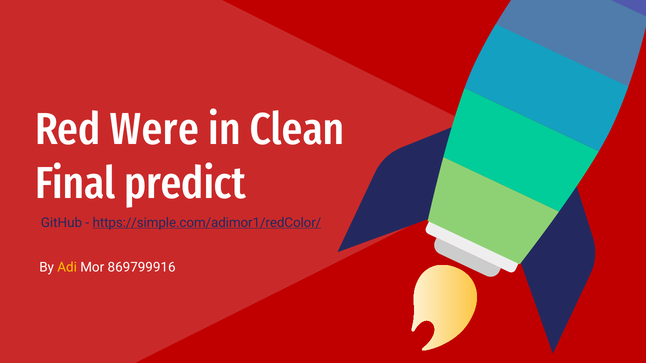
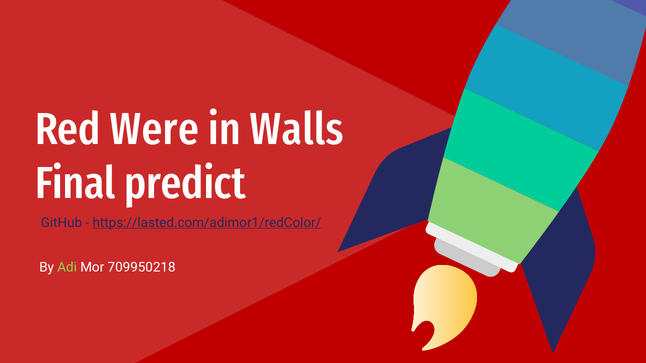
Clean: Clean -> Walls (297, 130)
https://simple.com/adimor1/redColor/: https://simple.com/adimor1/redColor/ -> https://lasted.com/adimor1/redColor/ (207, 223)
Adi colour: yellow -> light green (67, 268)
869799916: 869799916 -> 709950218 (142, 268)
